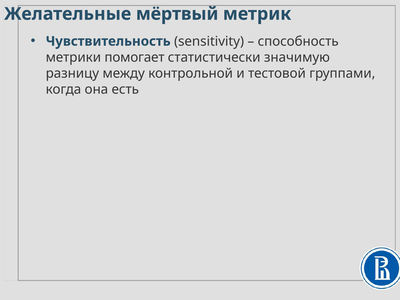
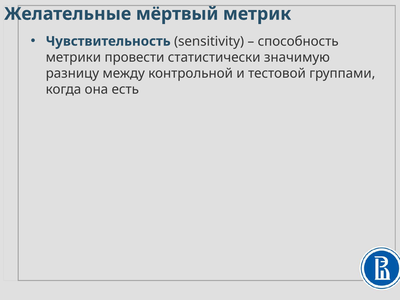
помогает: помогает -> провести (134, 57)
